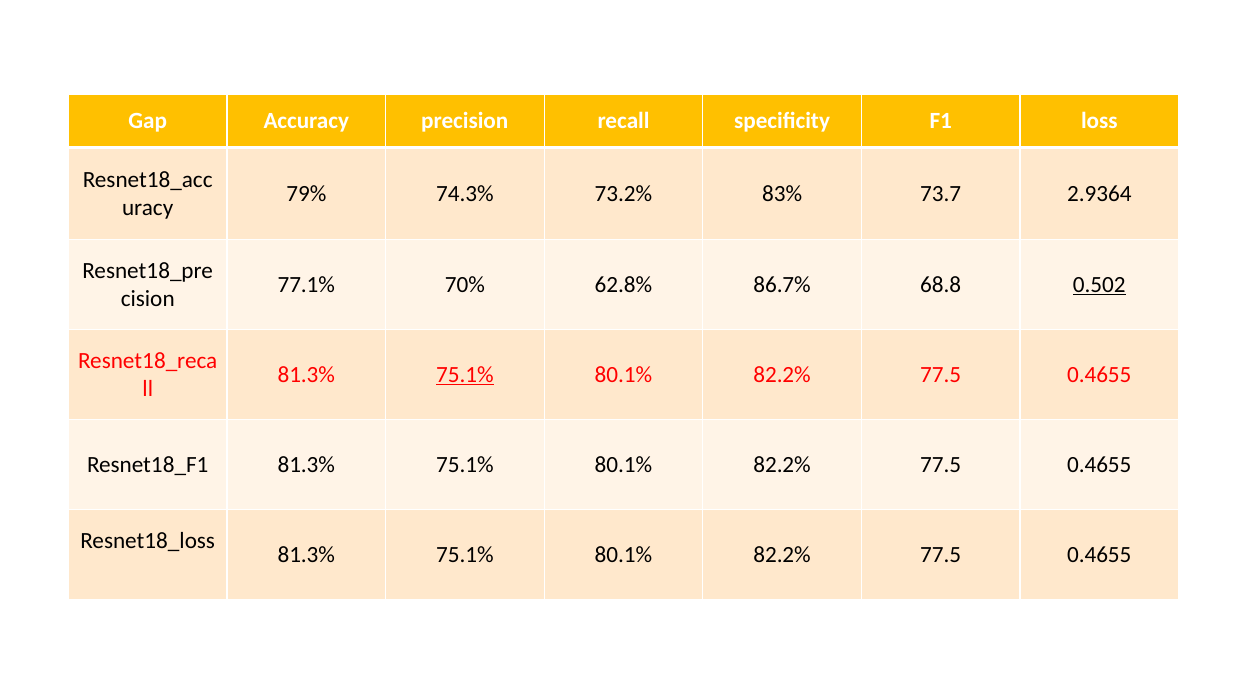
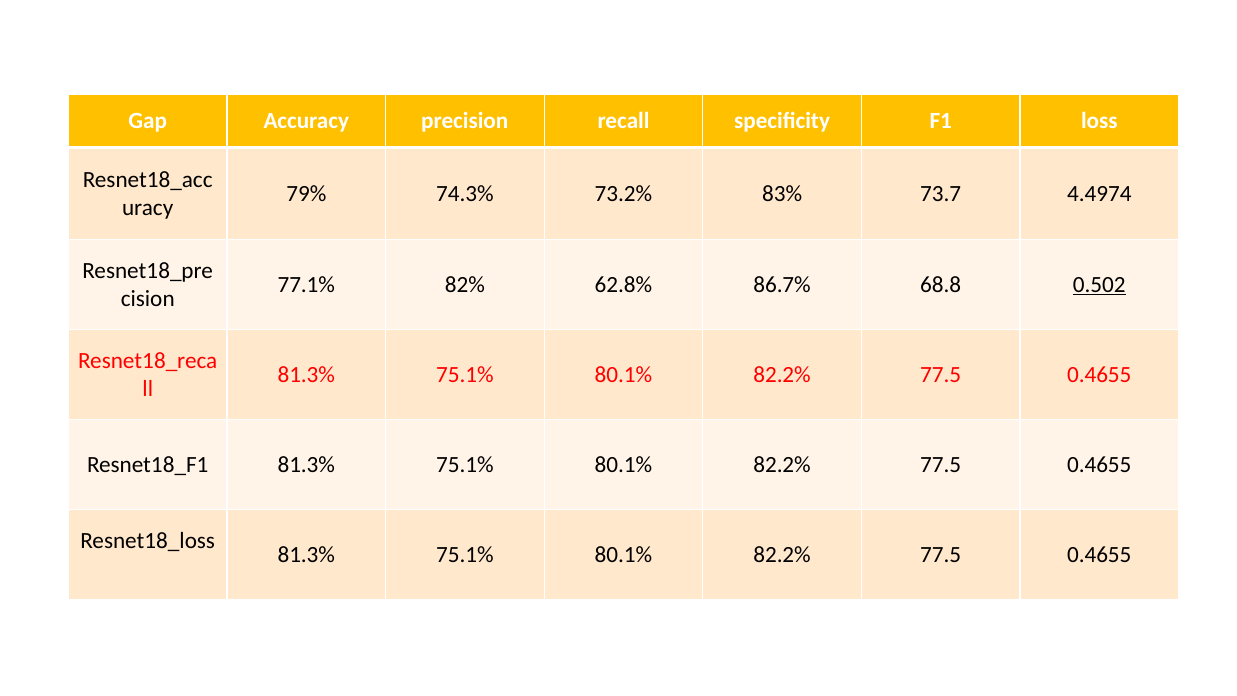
2.9364: 2.9364 -> 4.4974 (1099, 194)
70%: 70% -> 82% (465, 284)
75.1% underline: present -> none (465, 374)
